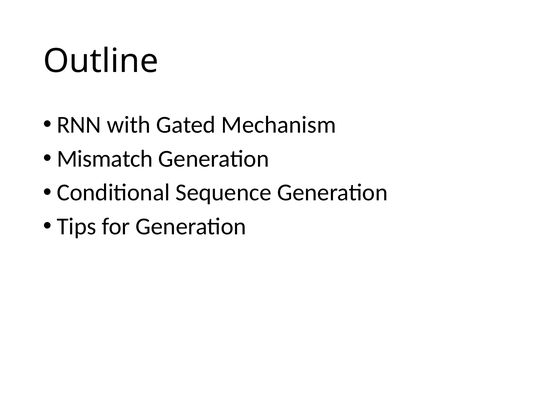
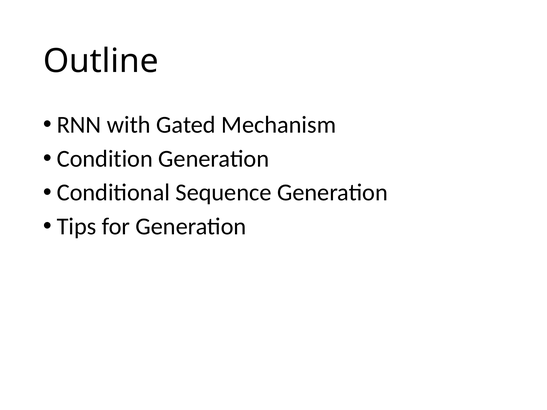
Mismatch: Mismatch -> Condition (105, 159)
